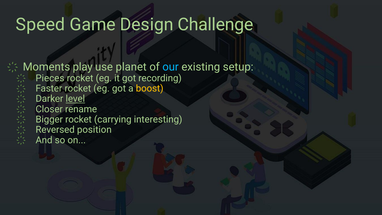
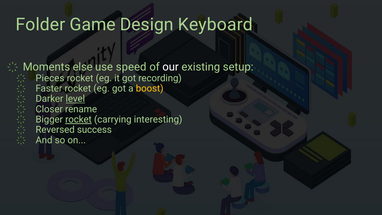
Speed: Speed -> Folder (40, 25)
Challenge: Challenge -> Keyboard (215, 25)
play: play -> else (83, 67)
planet: planet -> speed (131, 67)
our colour: light blue -> white (171, 67)
rocket underline: none -> present (78, 119)
position: position -> success (94, 130)
